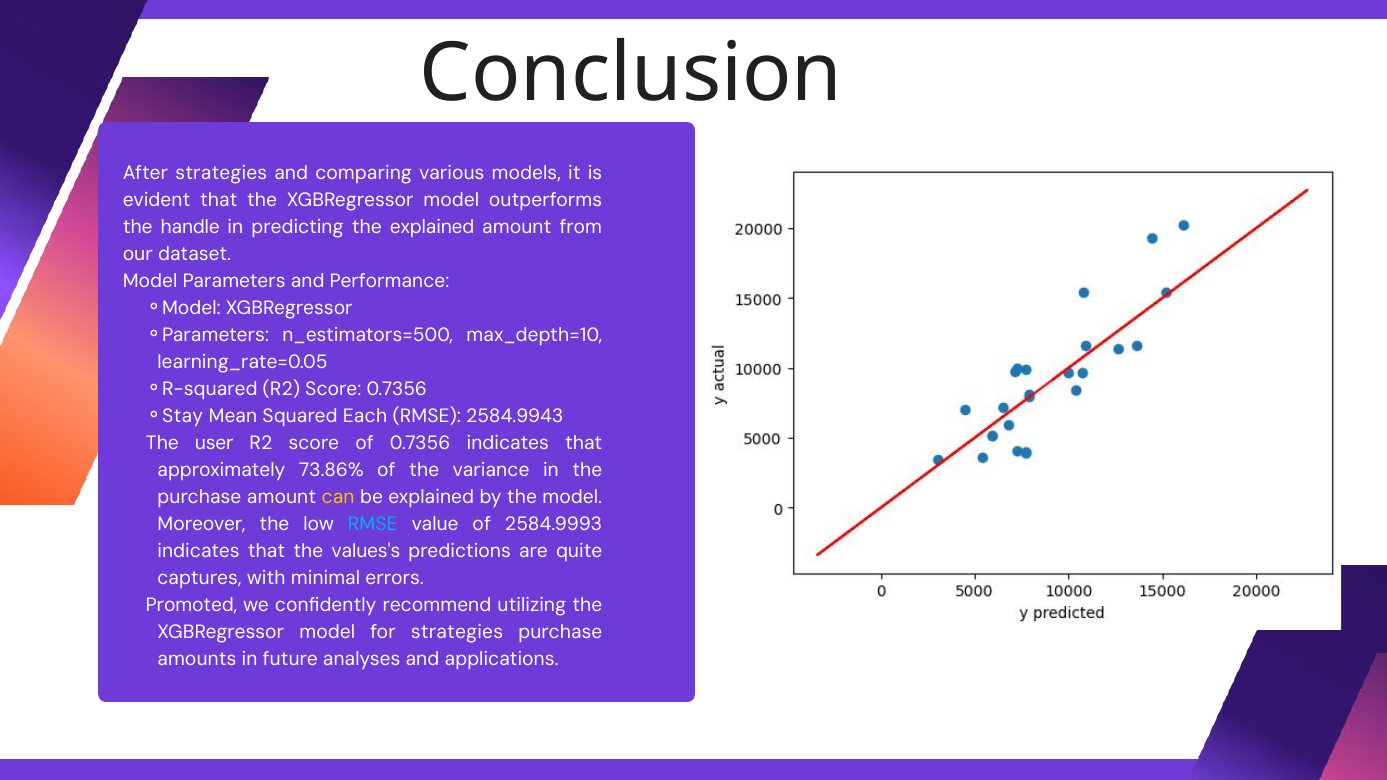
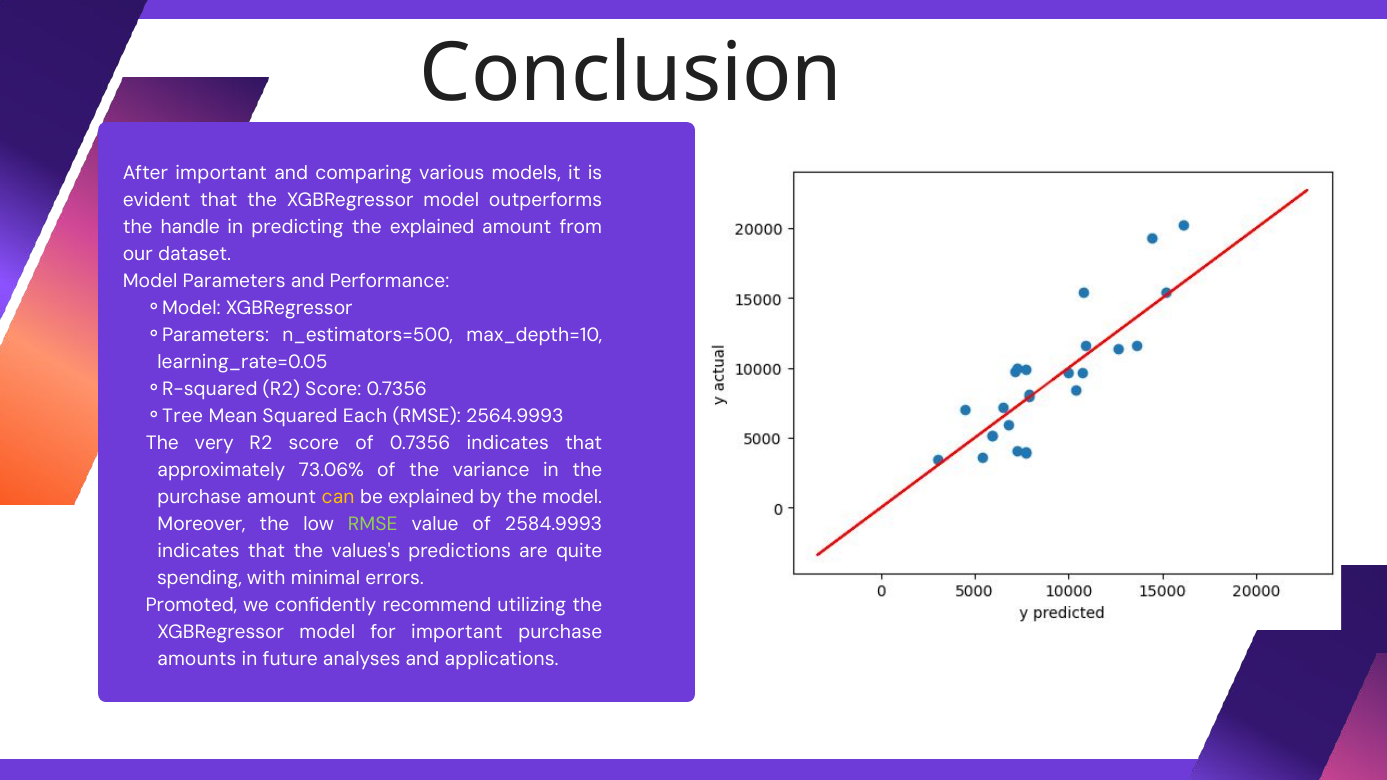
After strategies: strategies -> important (221, 173)
Stay: Stay -> Tree (183, 416)
2584.9943: 2584.9943 -> 2564.9993 (515, 416)
user: user -> very (214, 443)
73.86%: 73.86% -> 73.06% (331, 470)
RMSE colour: light blue -> light green (373, 524)
captures: captures -> spending (200, 578)
for strategies: strategies -> important (457, 632)
